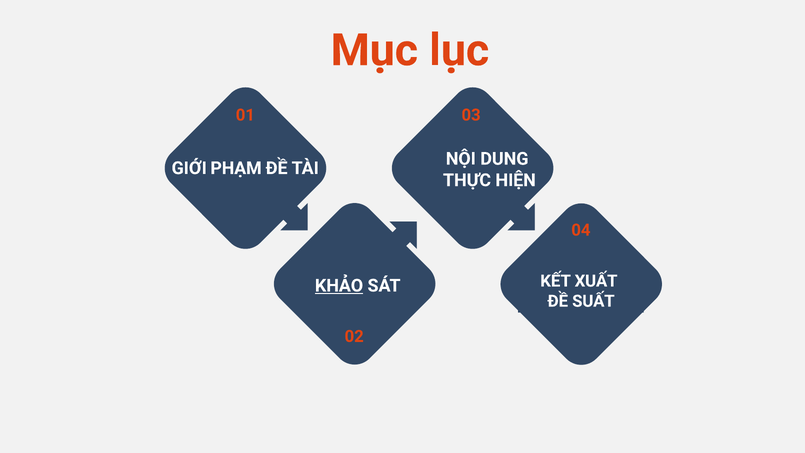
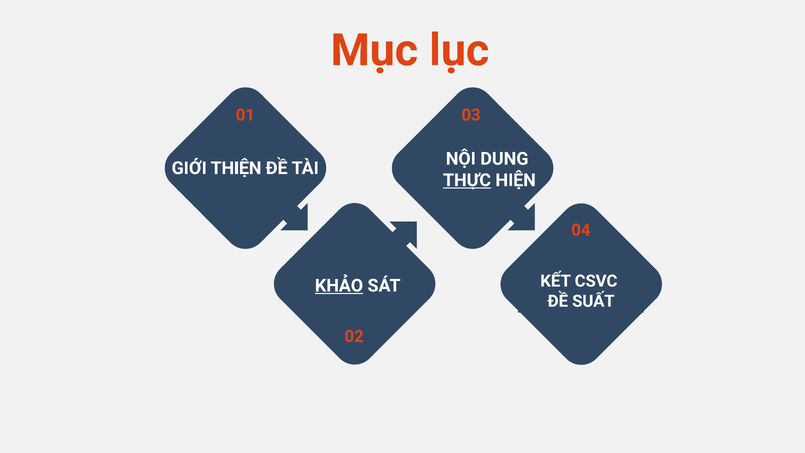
PHẠM: PHẠM -> THIỆN (236, 168)
THỰC underline: none -> present (467, 180)
XUẤT: XUẤT -> CSVC (596, 281)
